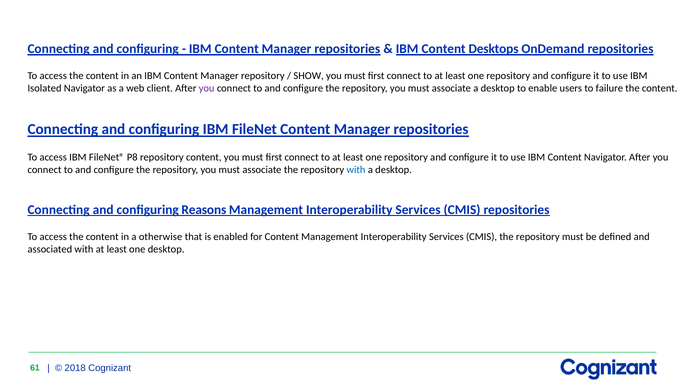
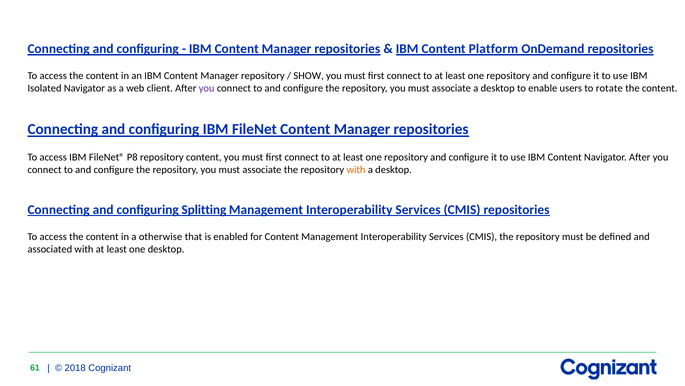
Desktops: Desktops -> Platform (493, 49)
failure: failure -> rotate (609, 88)
with colour: blue -> orange (356, 170)
Reasons: Reasons -> Splitting (204, 209)
